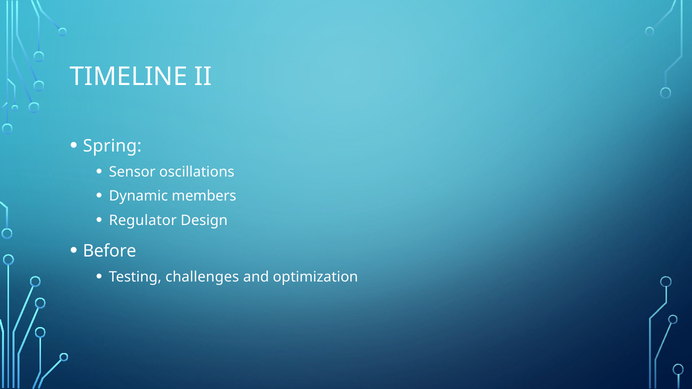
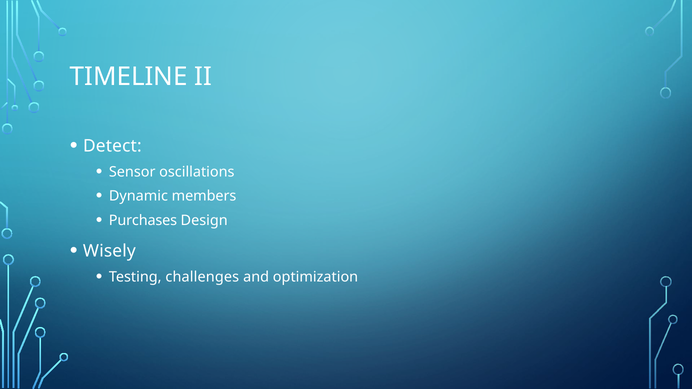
Spring: Spring -> Detect (112, 146)
Regulator: Regulator -> Purchases (143, 221)
Before: Before -> Wisely (109, 251)
